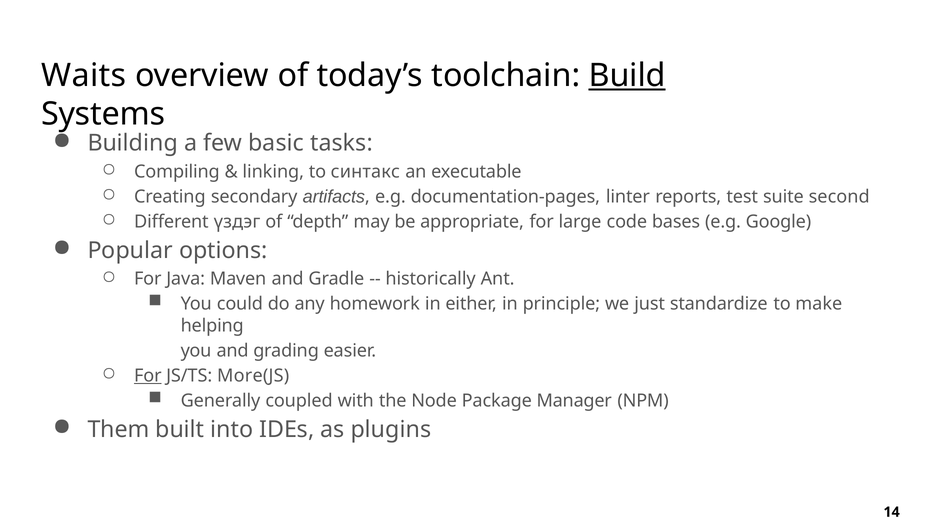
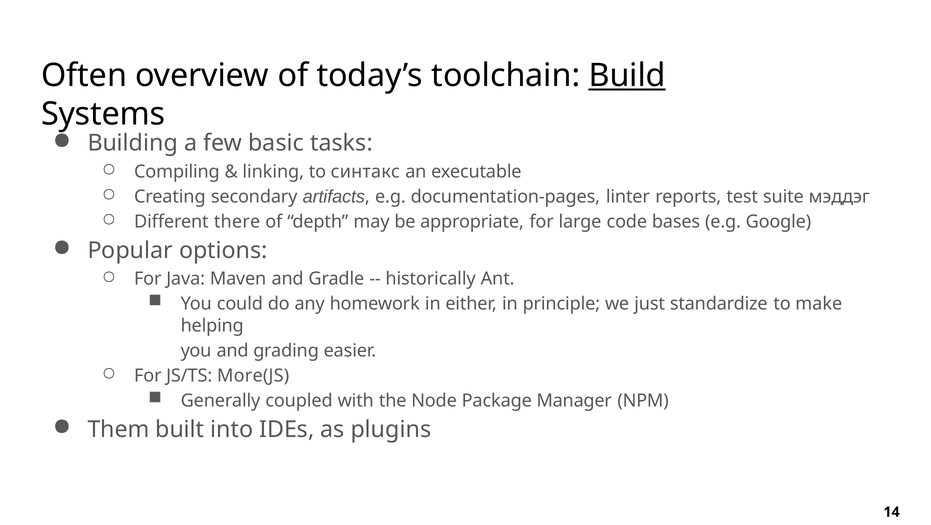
Waits: Waits -> Often (84, 75)
second: second -> мэддэг (839, 196)
үздэг: үздэг -> there (237, 222)
For underline: present -> none (148, 375)
